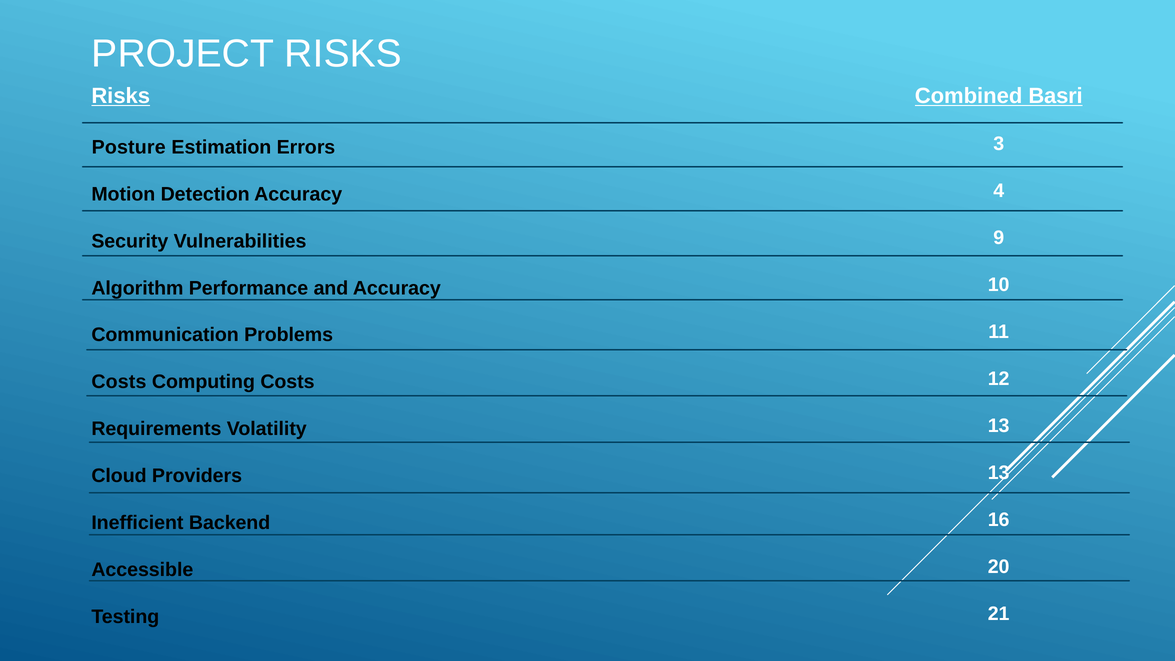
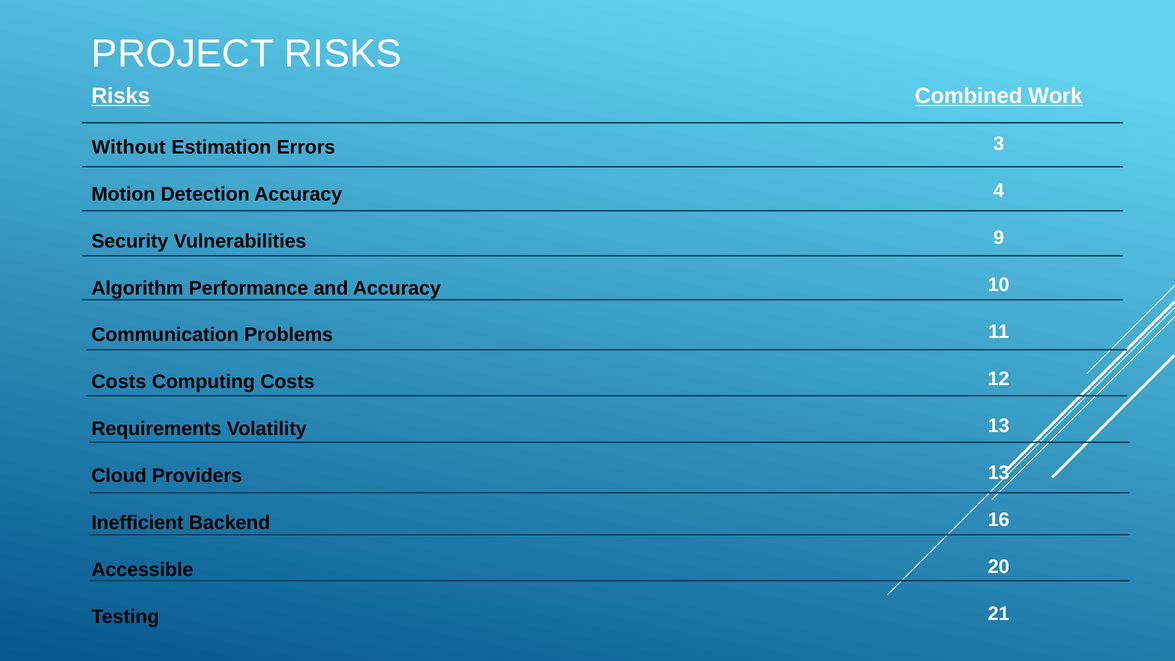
Basri: Basri -> Work (1056, 96)
Posture: Posture -> Without (129, 147)
